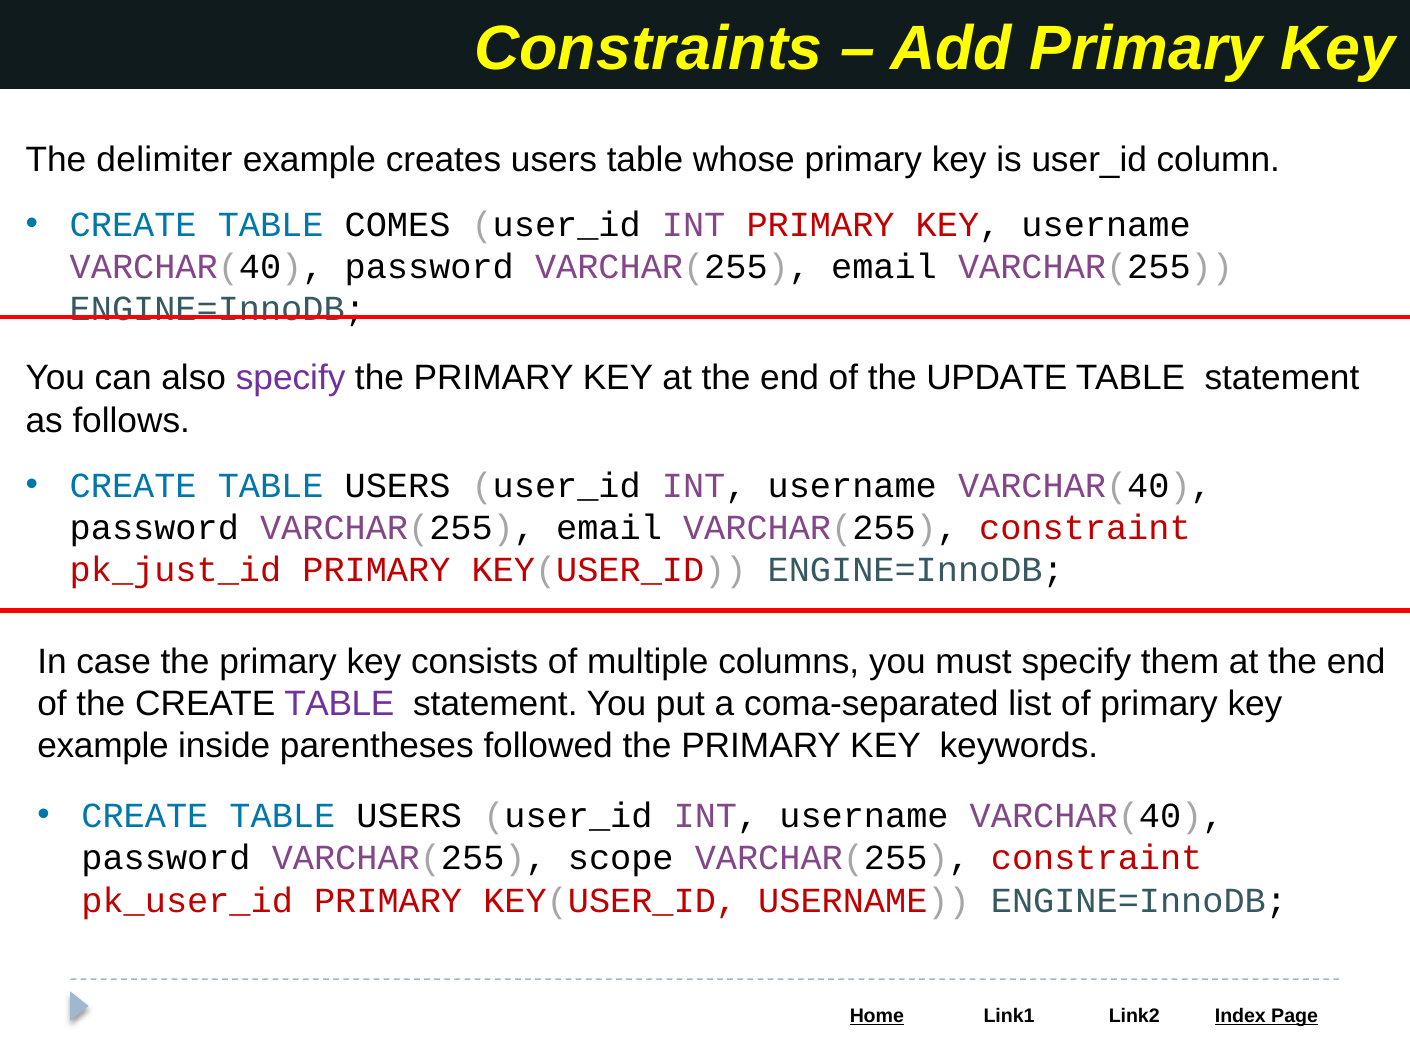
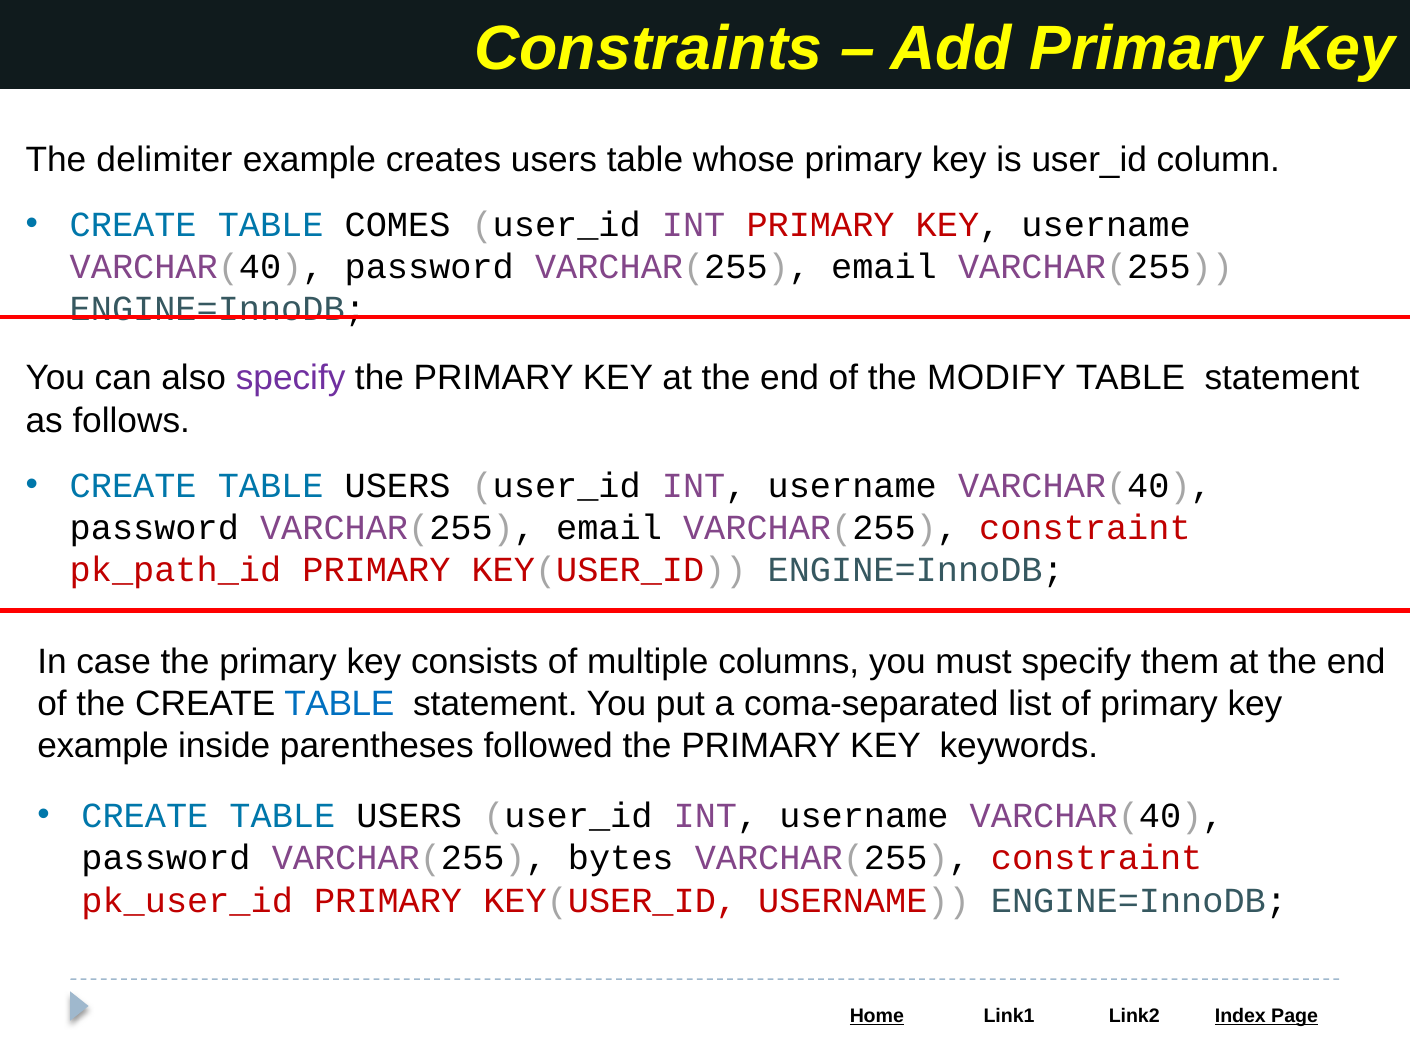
UPDATE: UPDATE -> MODIFY (997, 378)
pk_just_id: pk_just_id -> pk_path_id (175, 570)
TABLE colour: purple -> blue (339, 704)
scope: scope -> bytes (621, 859)
